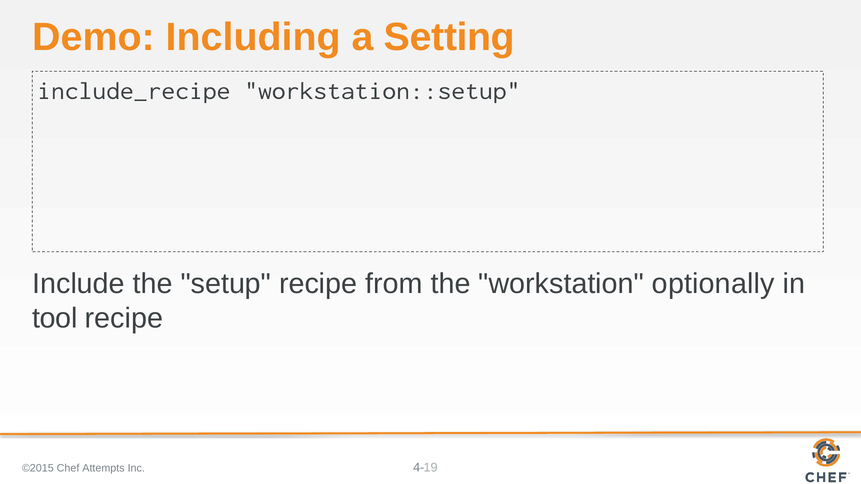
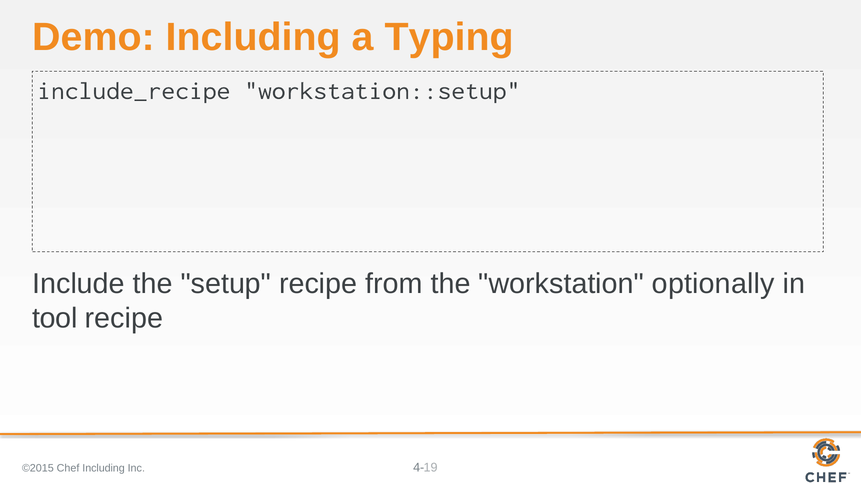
Setting: Setting -> Typing (449, 37)
Chef Attempts: Attempts -> Including (104, 469)
